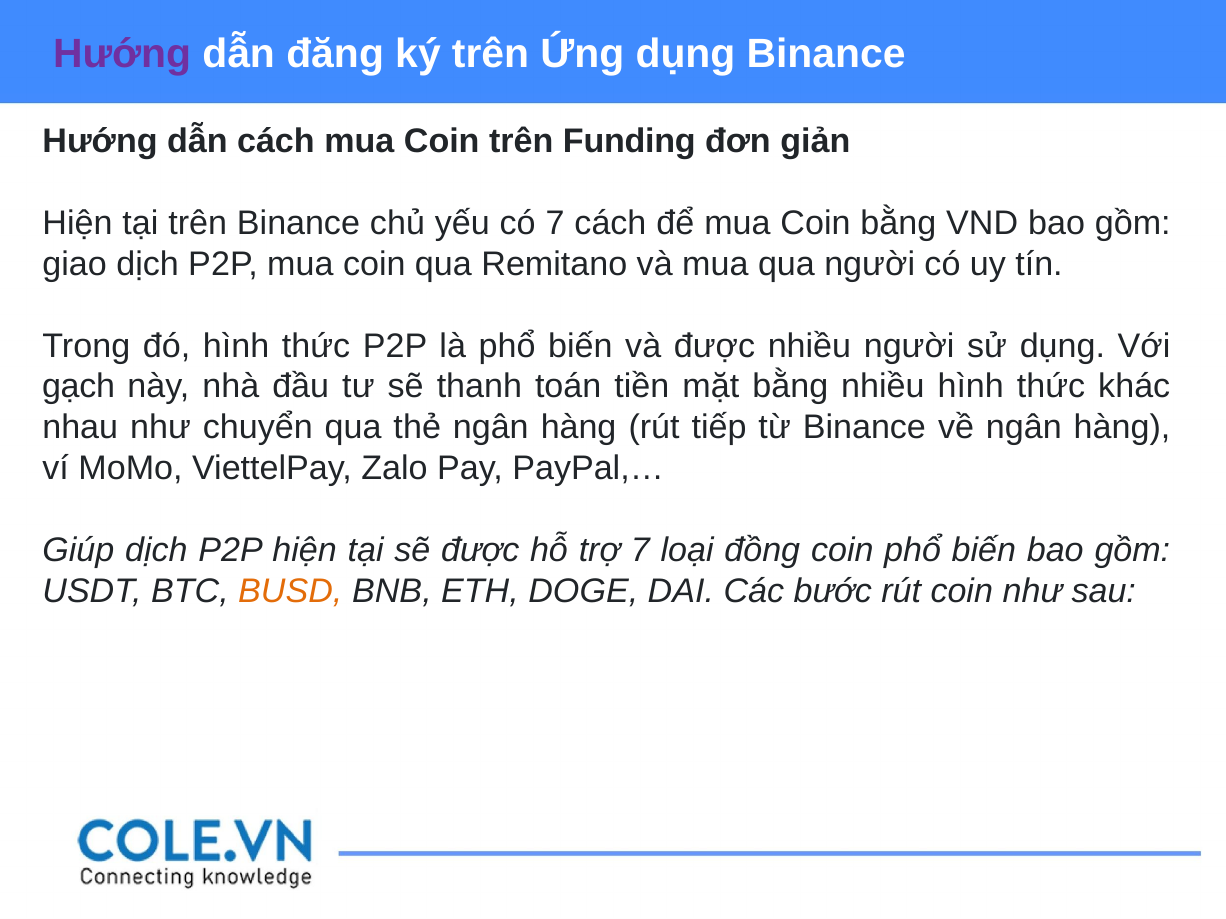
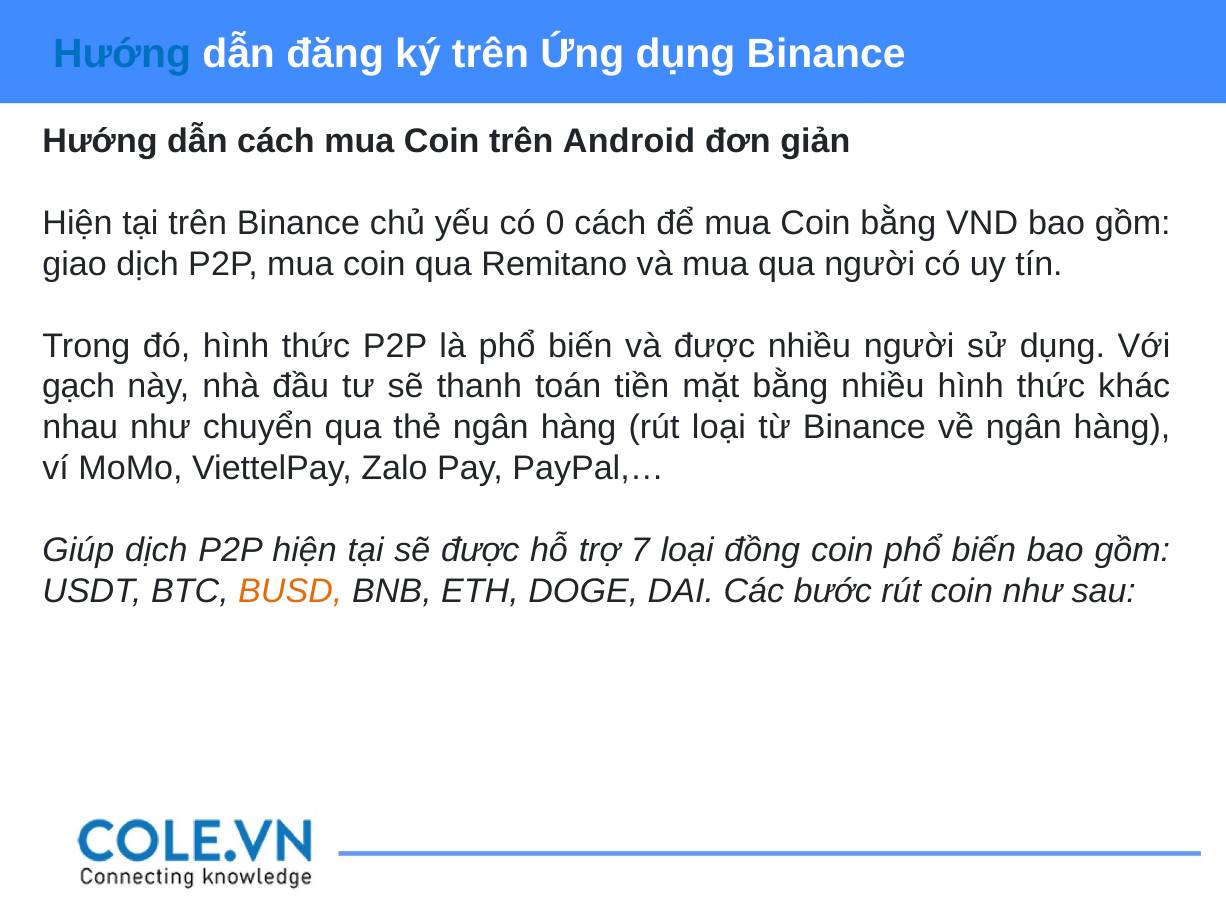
Hướng colour: purple -> blue (122, 54)
Funding: Funding -> Android (629, 142)
có 7: 7 -> 0 (555, 223)
rút tiếp: tiếp -> loại (719, 428)
